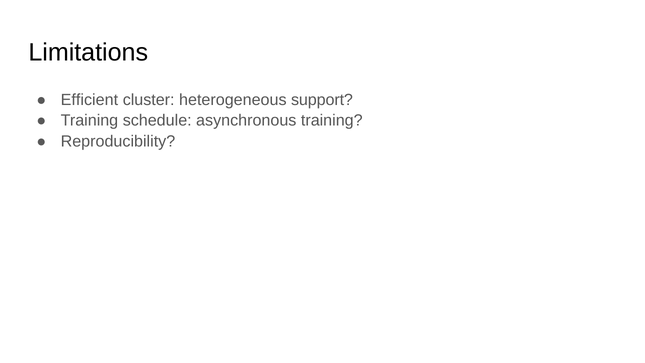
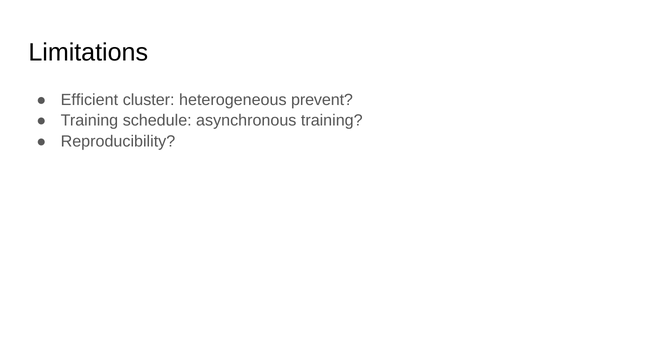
support: support -> prevent (322, 100)
